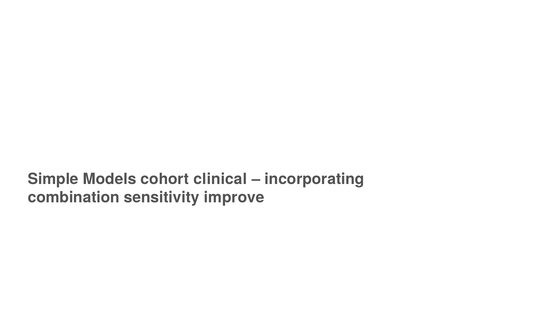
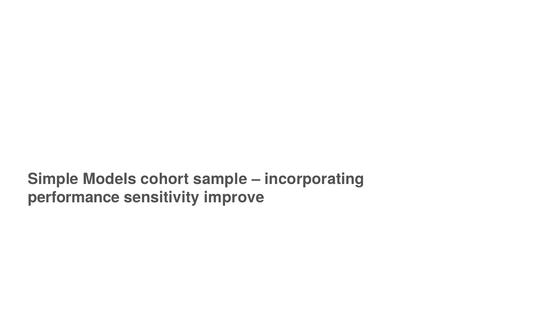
clinical: clinical -> sample (220, 179)
combination: combination -> performance (74, 197)
